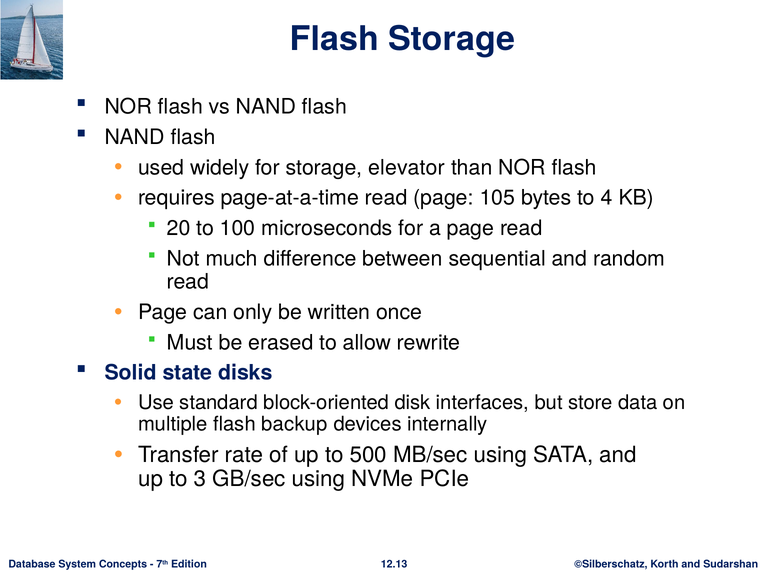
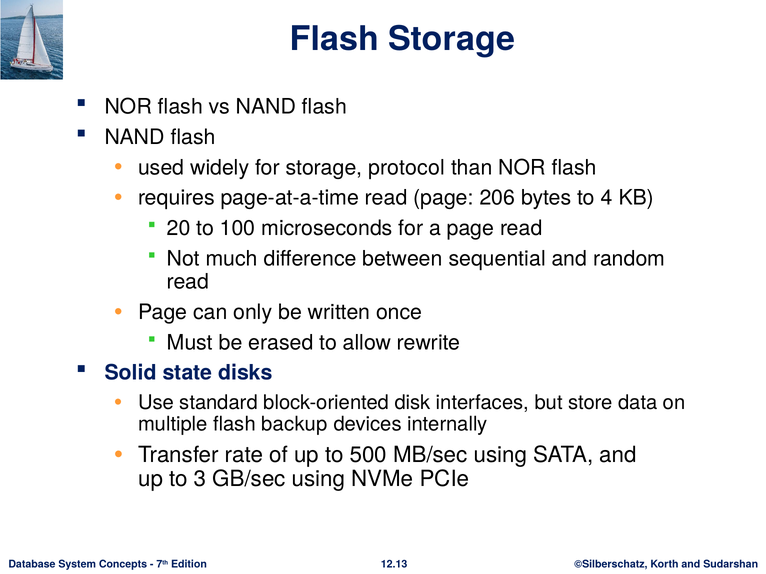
elevator: elevator -> protocol (407, 168)
105: 105 -> 206 (497, 198)
